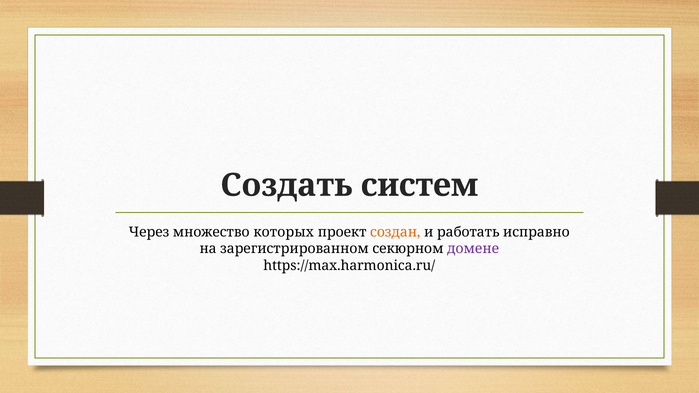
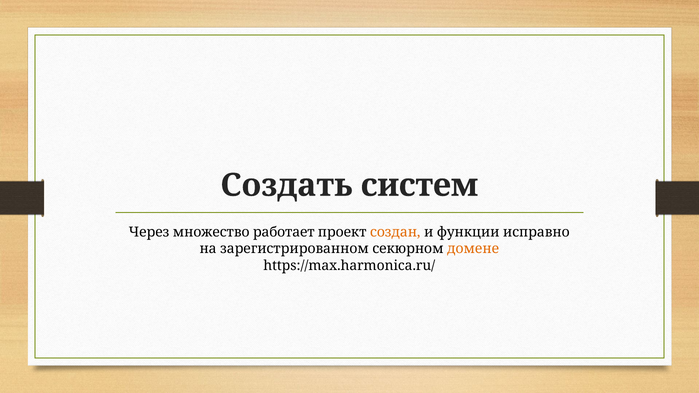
которых: которых -> работает (284, 232)
работать: работать -> функции (468, 232)
домене colour: purple -> orange (473, 249)
